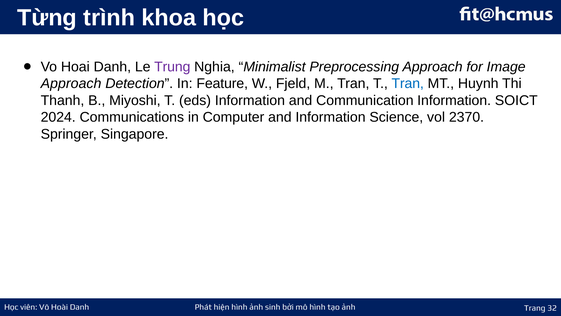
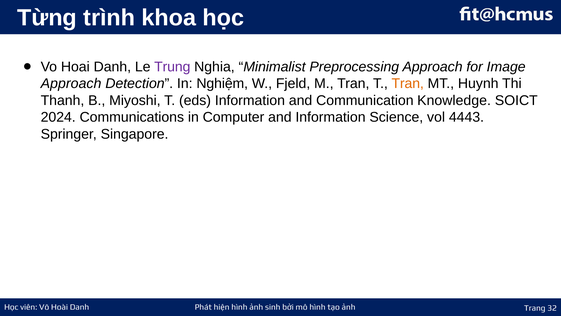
Feature: Feature -> Nghiệm (222, 83)
Tran colour: blue -> orange (408, 83)
Communication Information: Information -> Knowledge (454, 100)
2370: 2370 -> 4443 (466, 117)
